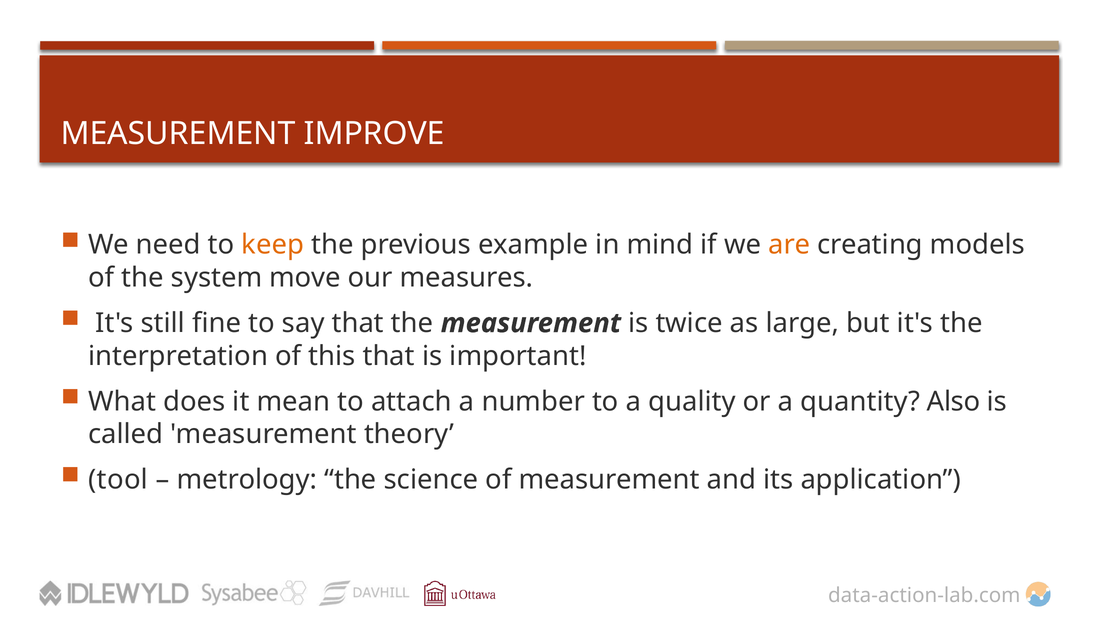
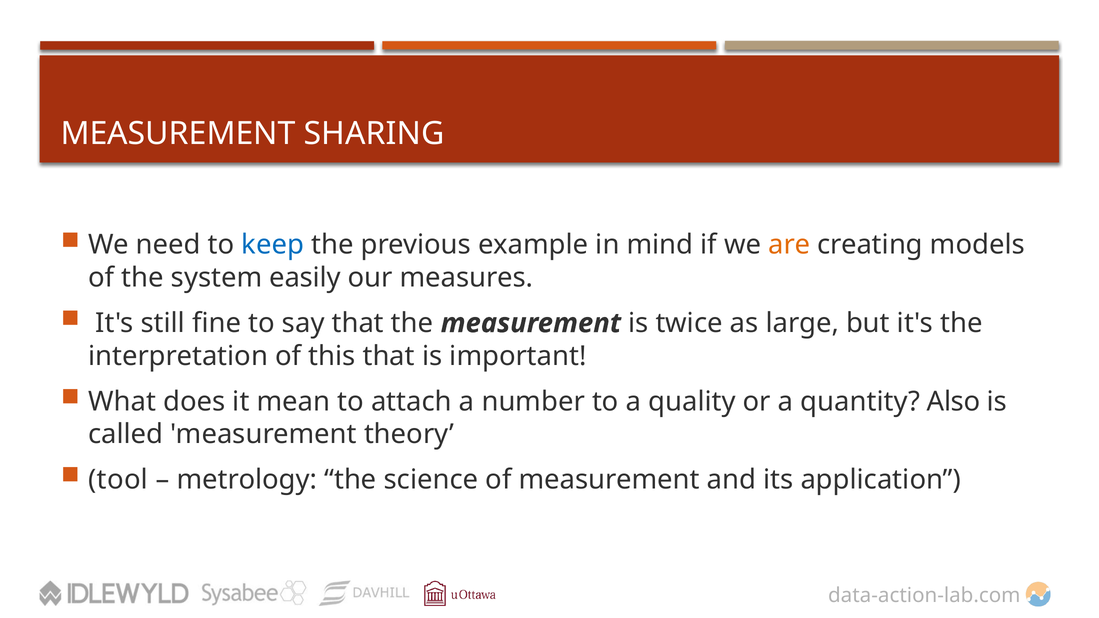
IMPROVE: IMPROVE -> SHARING (374, 133)
keep colour: orange -> blue (273, 245)
move: move -> easily (305, 278)
